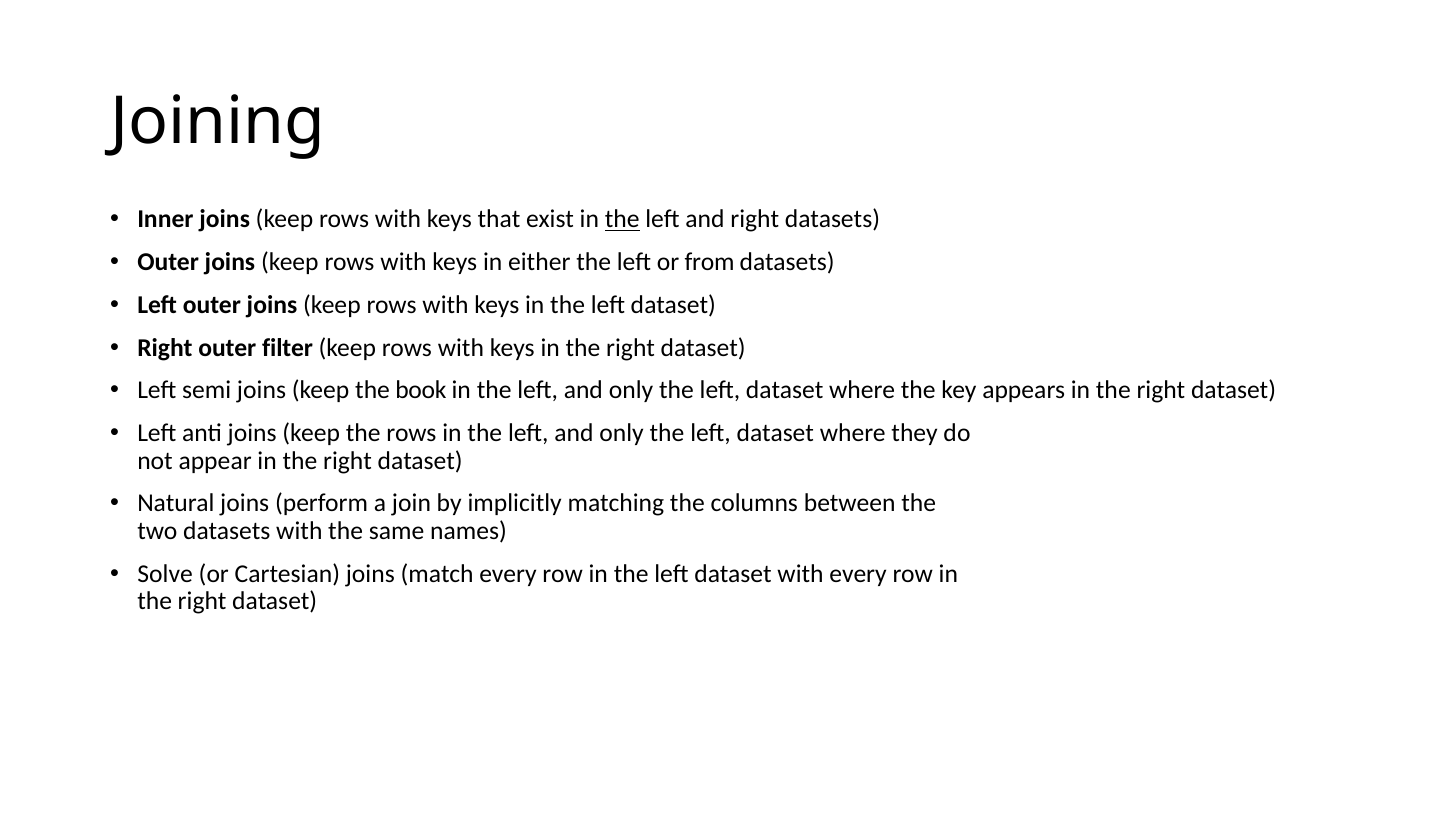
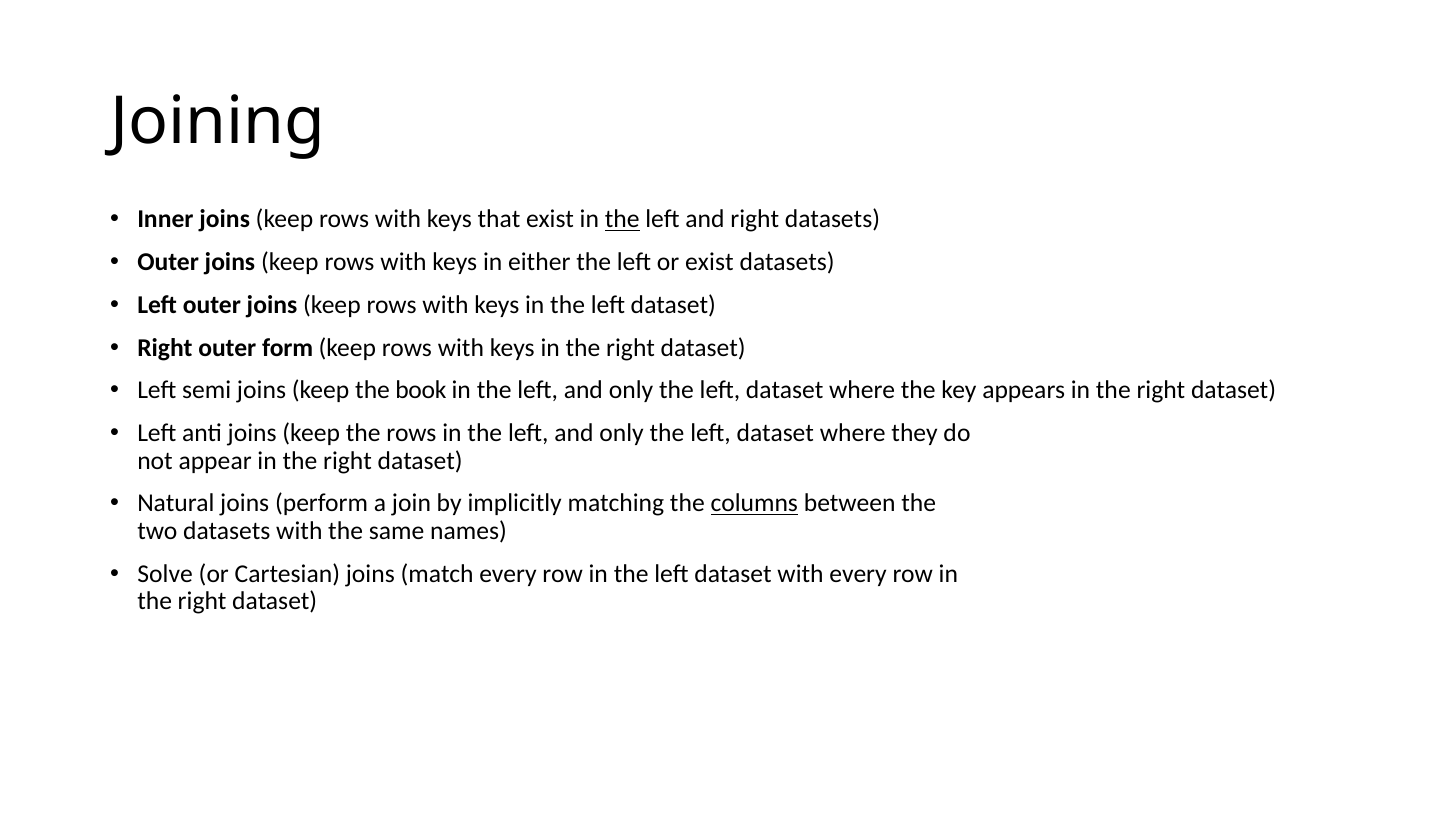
or from: from -> exist (709, 262)
filter: filter -> form (288, 348)
columns underline: none -> present (754, 503)
